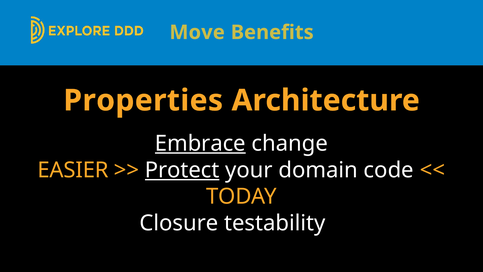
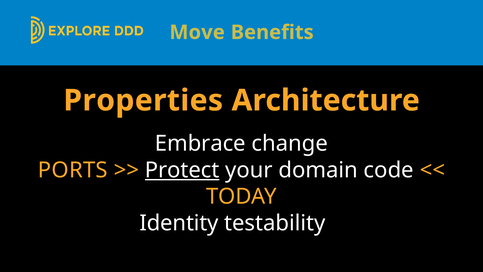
Embrace underline: present -> none (200, 143)
EASIER: EASIER -> PORTS (73, 170)
Closure: Closure -> Identity (179, 223)
